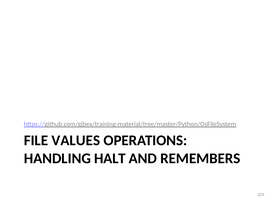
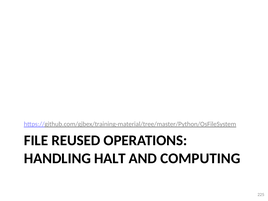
VALUES: VALUES -> REUSED (76, 140)
REMEMBERS: REMEMBERS -> COMPUTING (200, 158)
